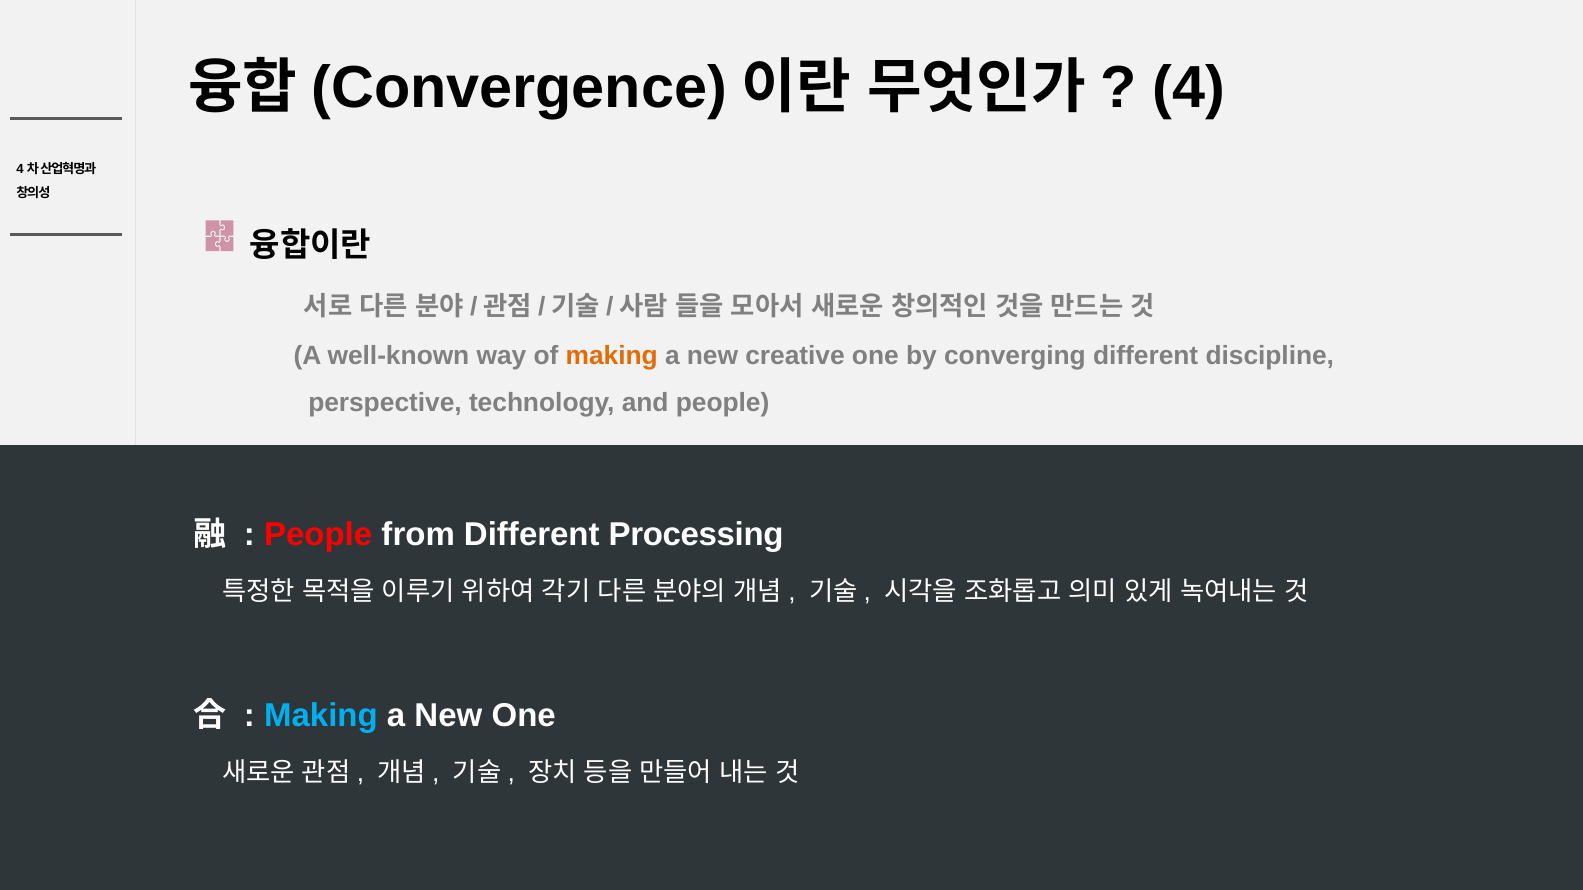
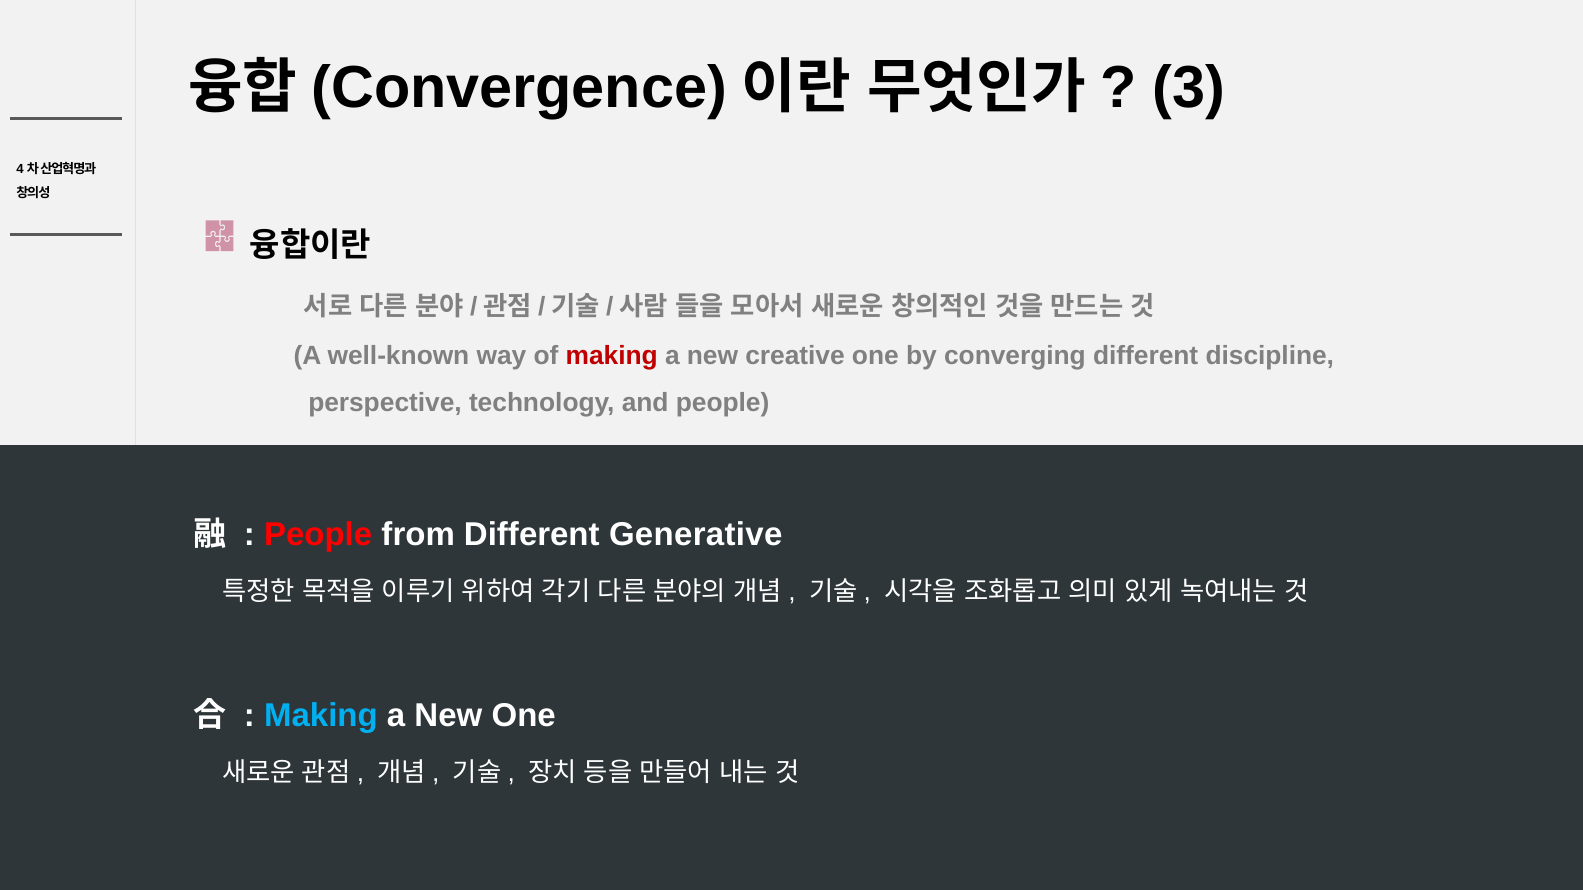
4: 4 -> 3 (1189, 88)
making colour: orange -> red (612, 356)
Processing: Processing -> Generative (696, 535)
